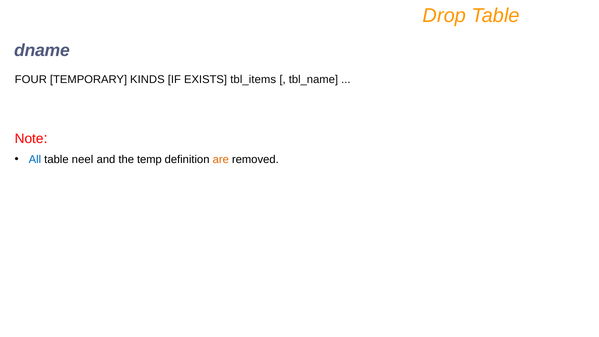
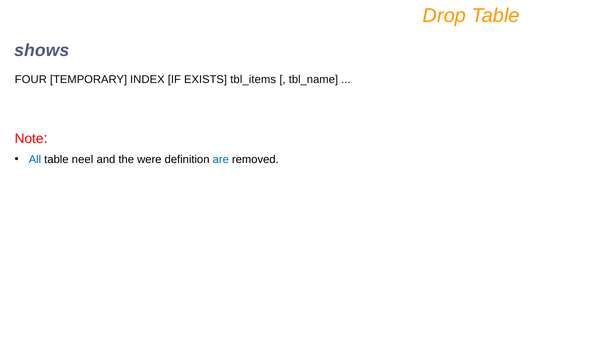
dname: dname -> shows (42, 51)
KINDS: KINDS -> INDEX (147, 79)
temp: temp -> were (149, 160)
are colour: orange -> blue (221, 160)
